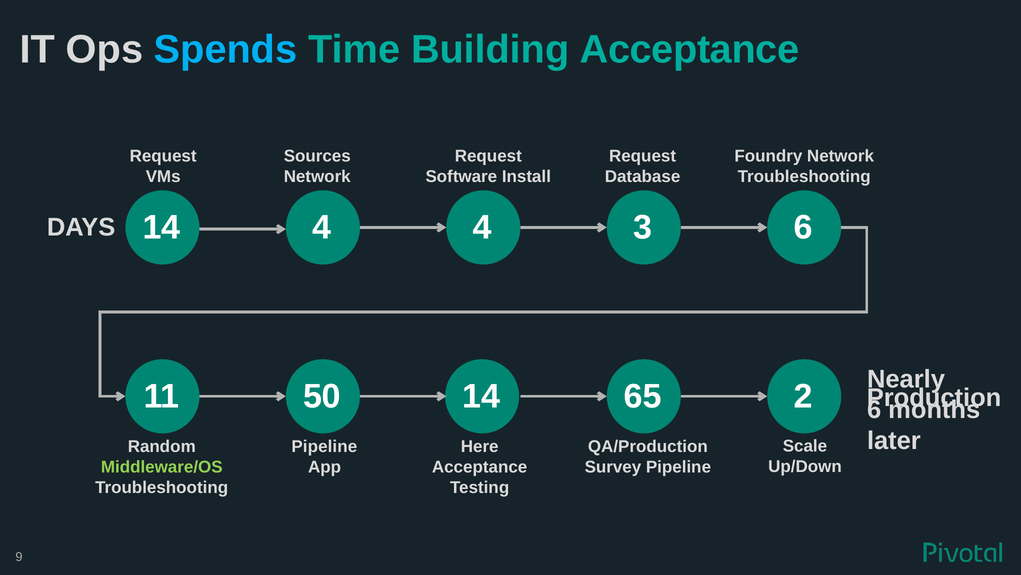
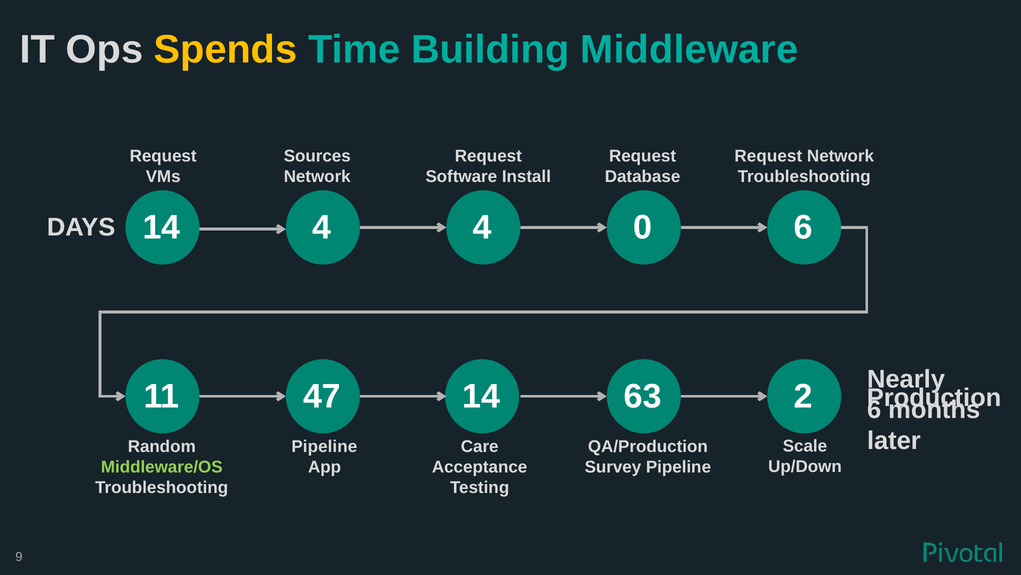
Spends colour: light blue -> yellow (226, 50)
Building Acceptance: Acceptance -> Middleware (689, 50)
Foundry: Foundry -> Request (768, 156)
3: 3 -> 0 (643, 227)
50: 50 -> 47 (322, 396)
65: 65 -> 63 (643, 396)
Here: Here -> Care (480, 446)
